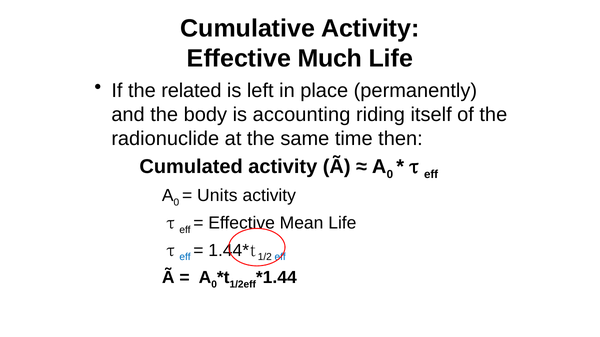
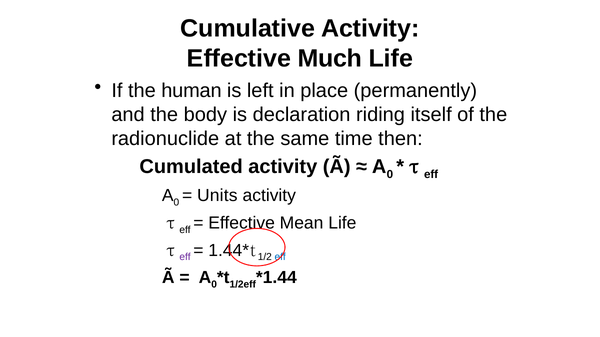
related: related -> human (191, 91)
accounting: accounting -> declaration (302, 115)
eff colour: blue -> purple (185, 257)
